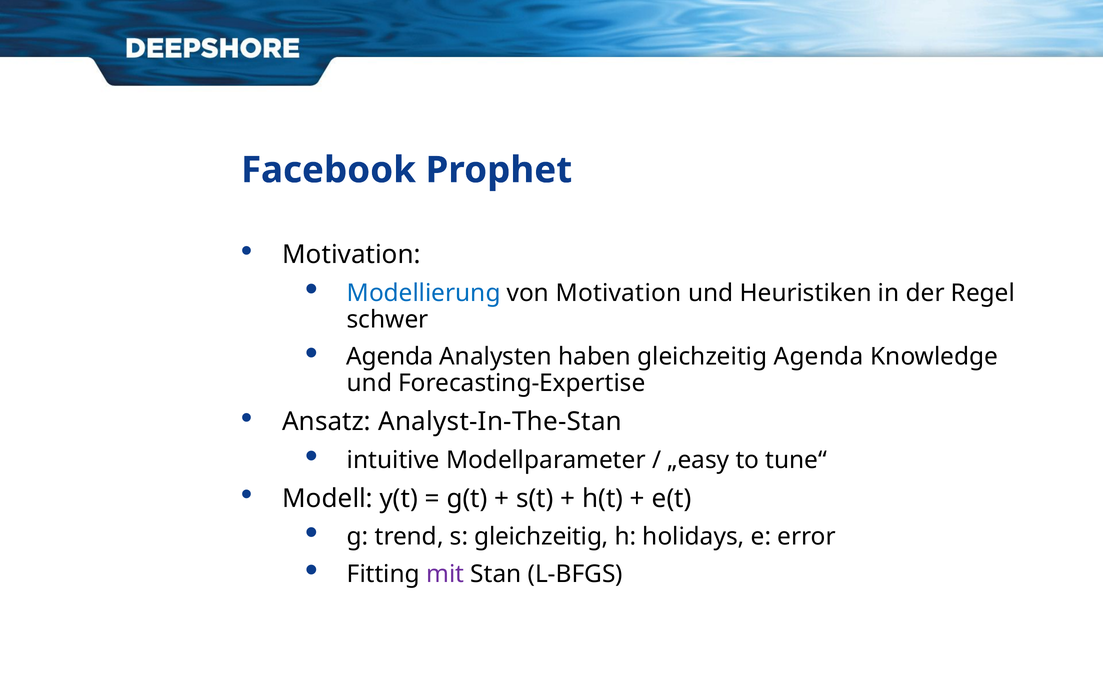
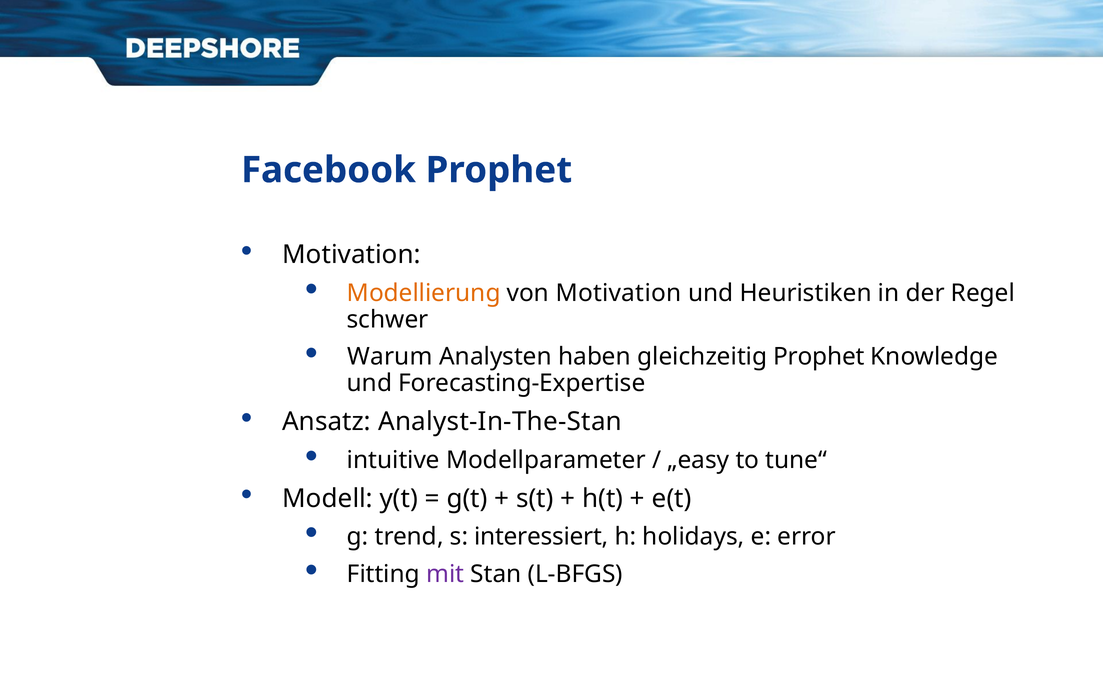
Modellierung colour: blue -> orange (424, 293)
Agenda: Agenda -> Warum (390, 357)
gleichzeitig Agenda: Agenda -> Prophet (819, 357)
s gleichzeitig: gleichzeitig -> interessiert (541, 536)
